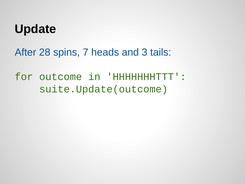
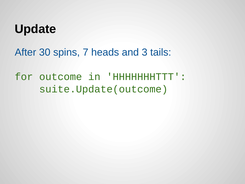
28: 28 -> 30 (45, 52)
